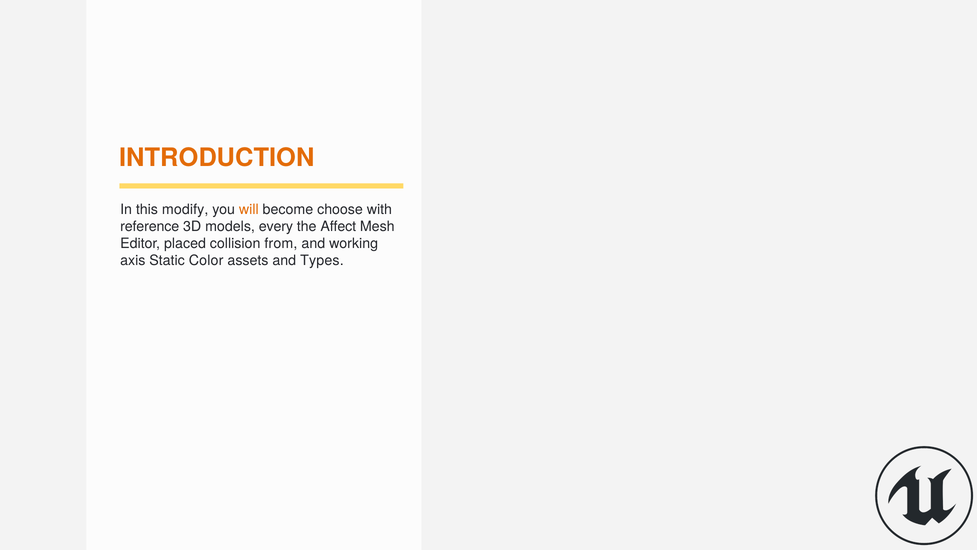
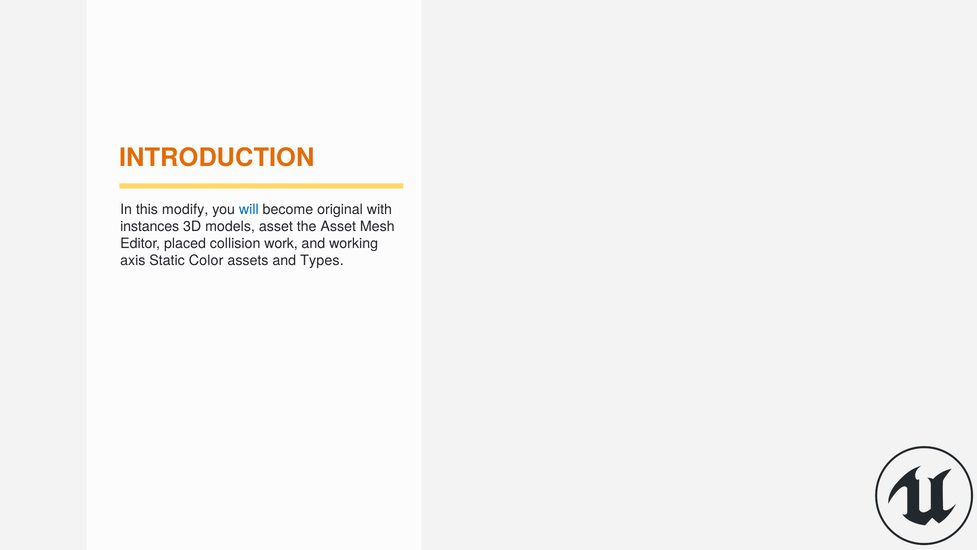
will colour: orange -> blue (249, 209)
choose: choose -> original (340, 209)
reference: reference -> instances (150, 226)
models every: every -> asset (276, 226)
the Affect: Affect -> Asset (338, 226)
from: from -> work (281, 243)
